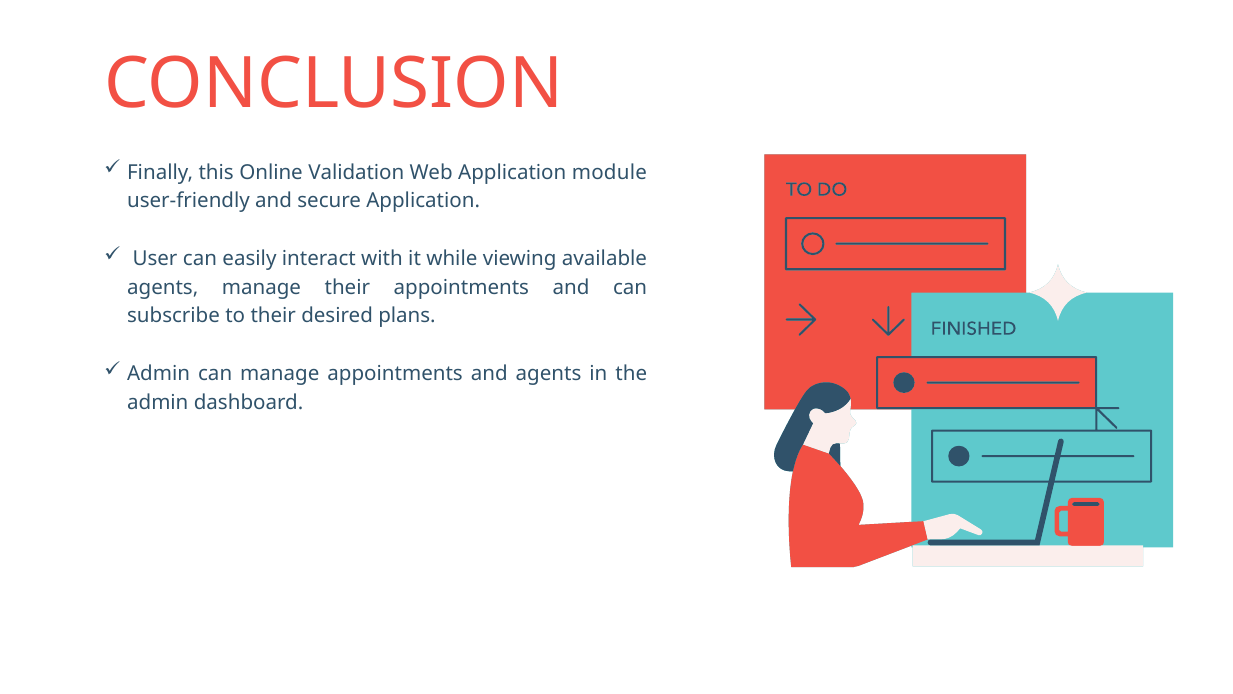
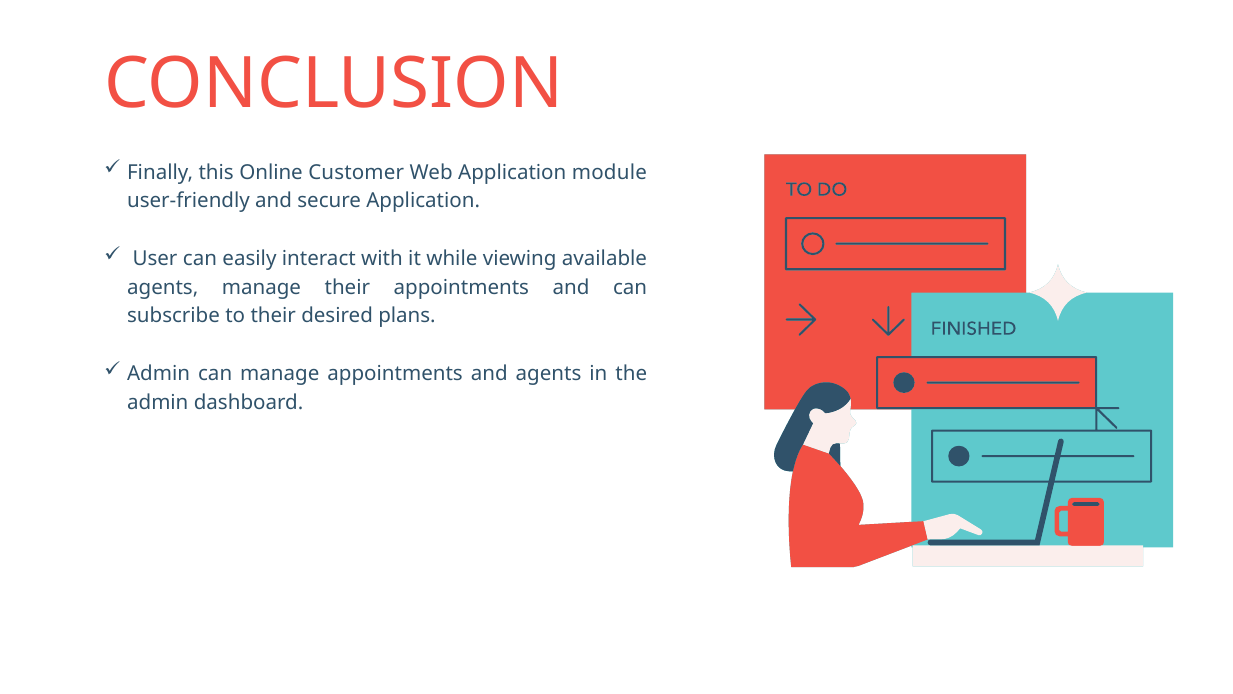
Validation: Validation -> Customer (356, 172)
